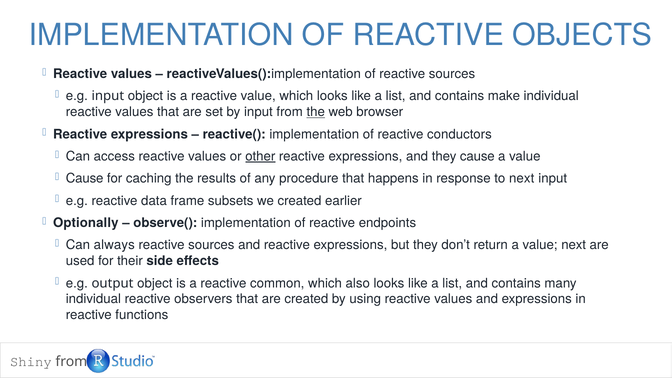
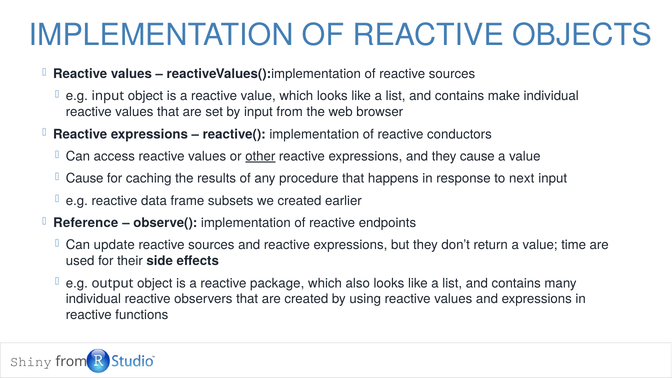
the underline: present -> none (316, 112)
Optionally: Optionally -> Reference (86, 223)
always: always -> update (114, 245)
value next: next -> time (574, 245)
common: common -> package (277, 283)
